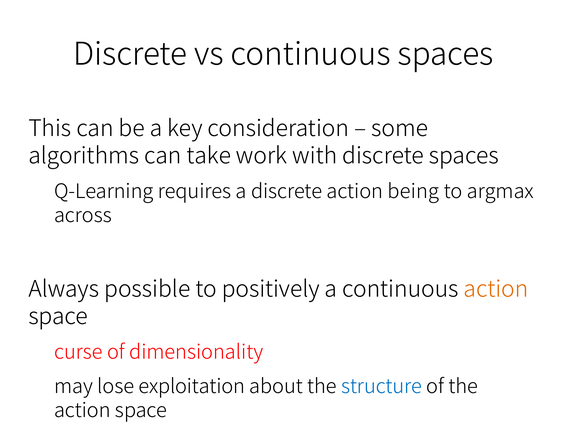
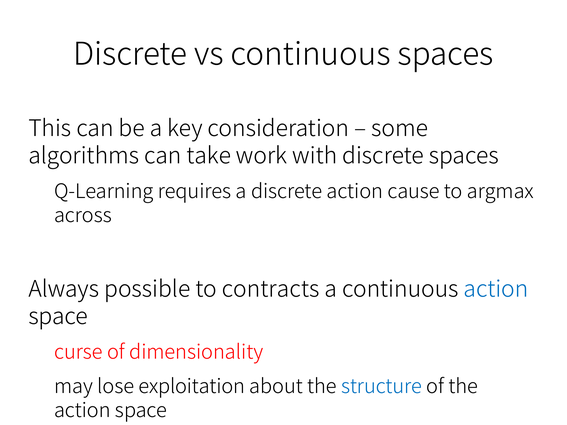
being: being -> cause (414, 192)
positively: positively -> contracts (271, 289)
action colour: orange -> blue (496, 289)
